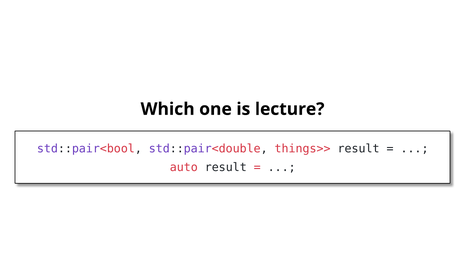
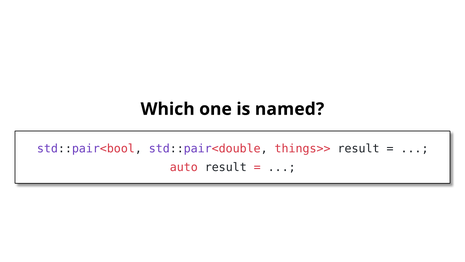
lecture: lecture -> named (290, 109)
